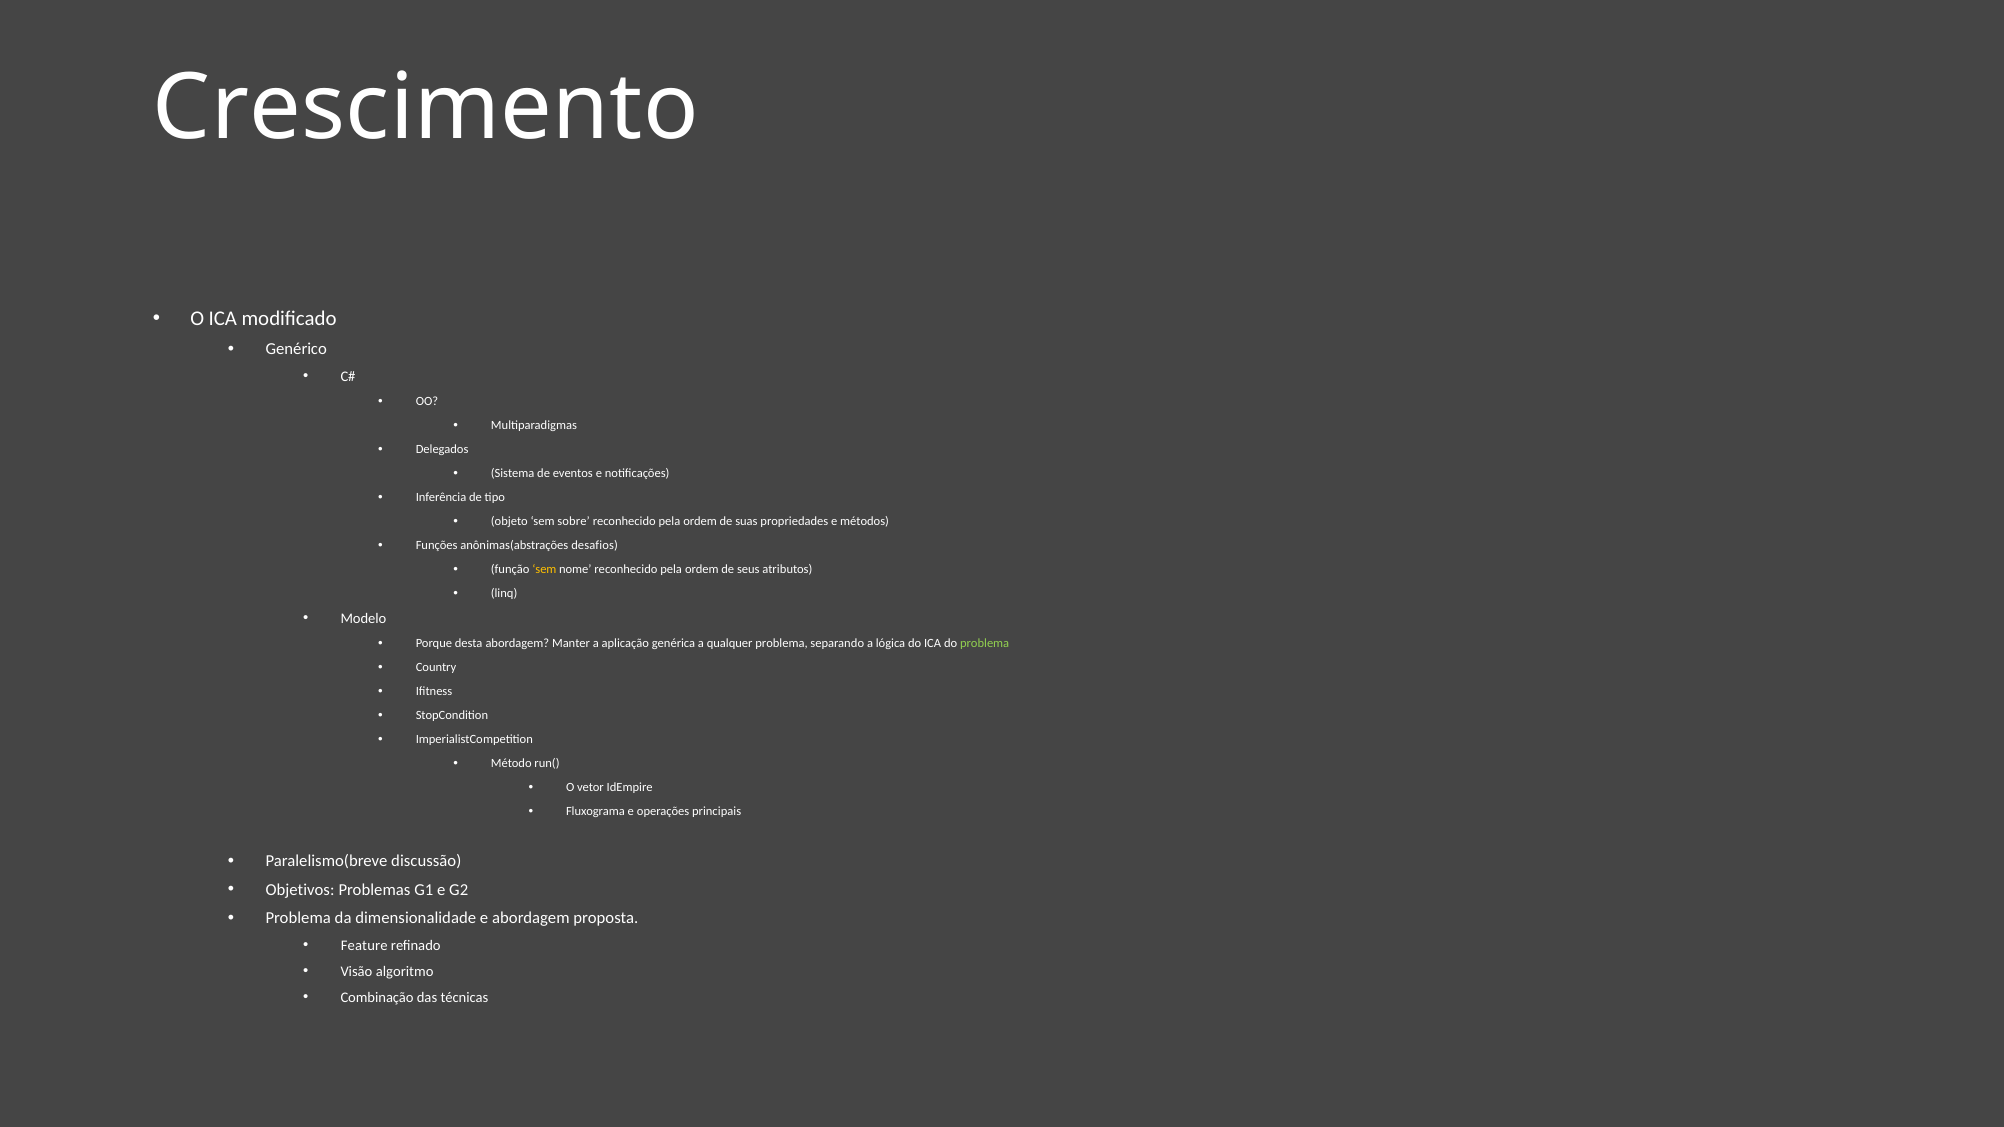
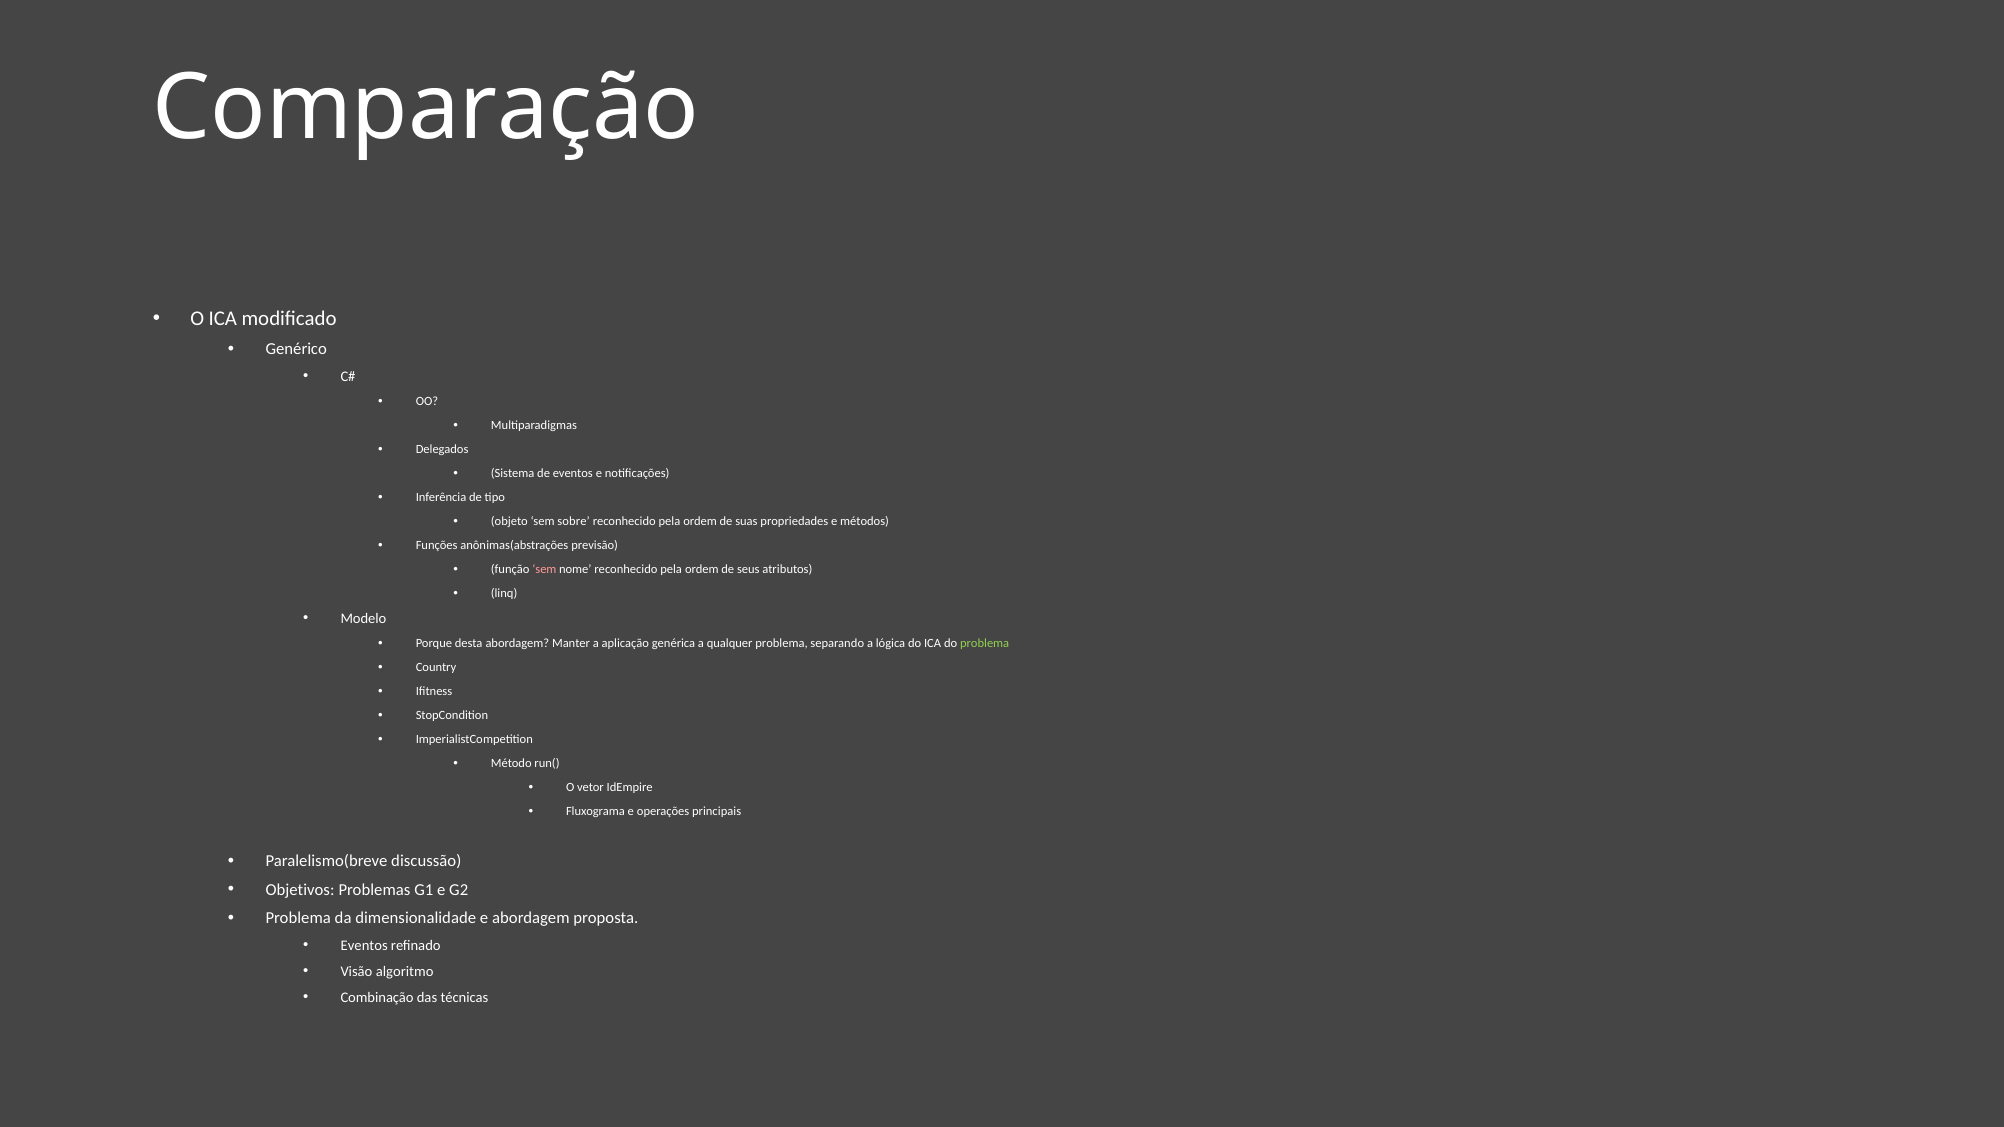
Crescimento: Crescimento -> Comparação (426, 108)
desafios: desafios -> previsão (595, 546)
sem colour: yellow -> pink (544, 570)
Feature: Feature -> Eventos (364, 946)
